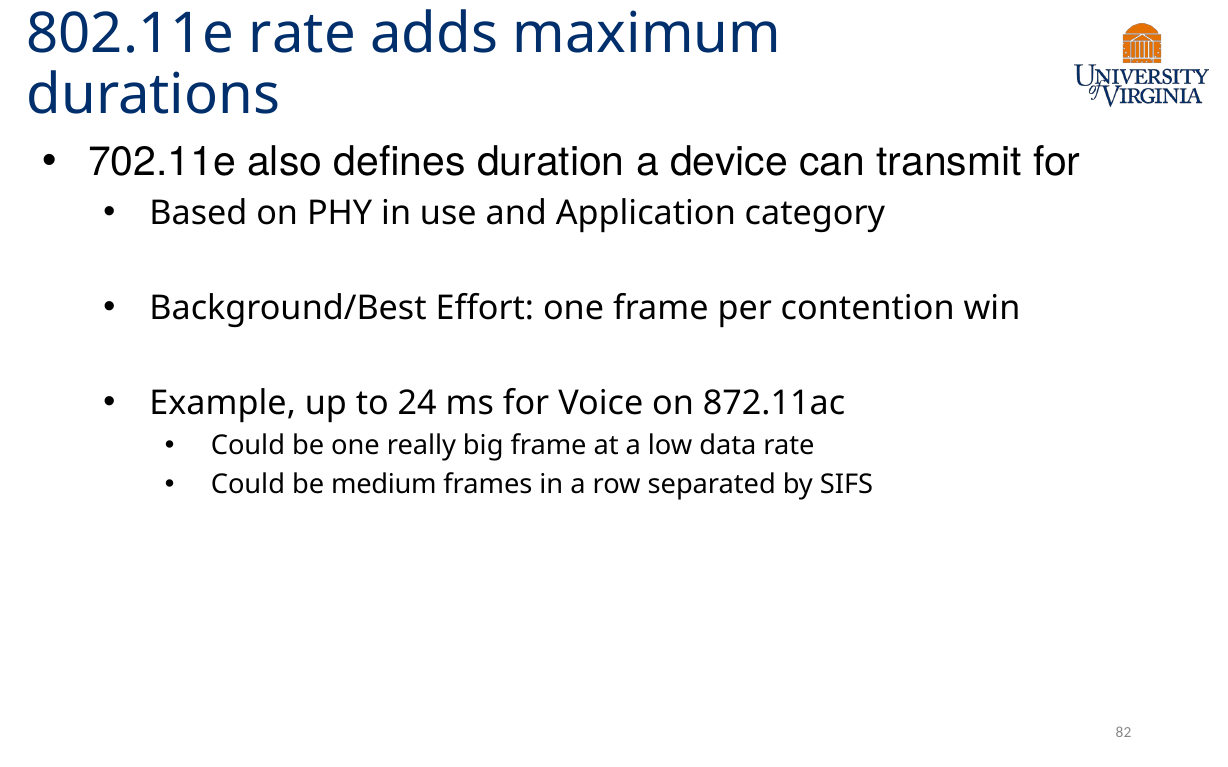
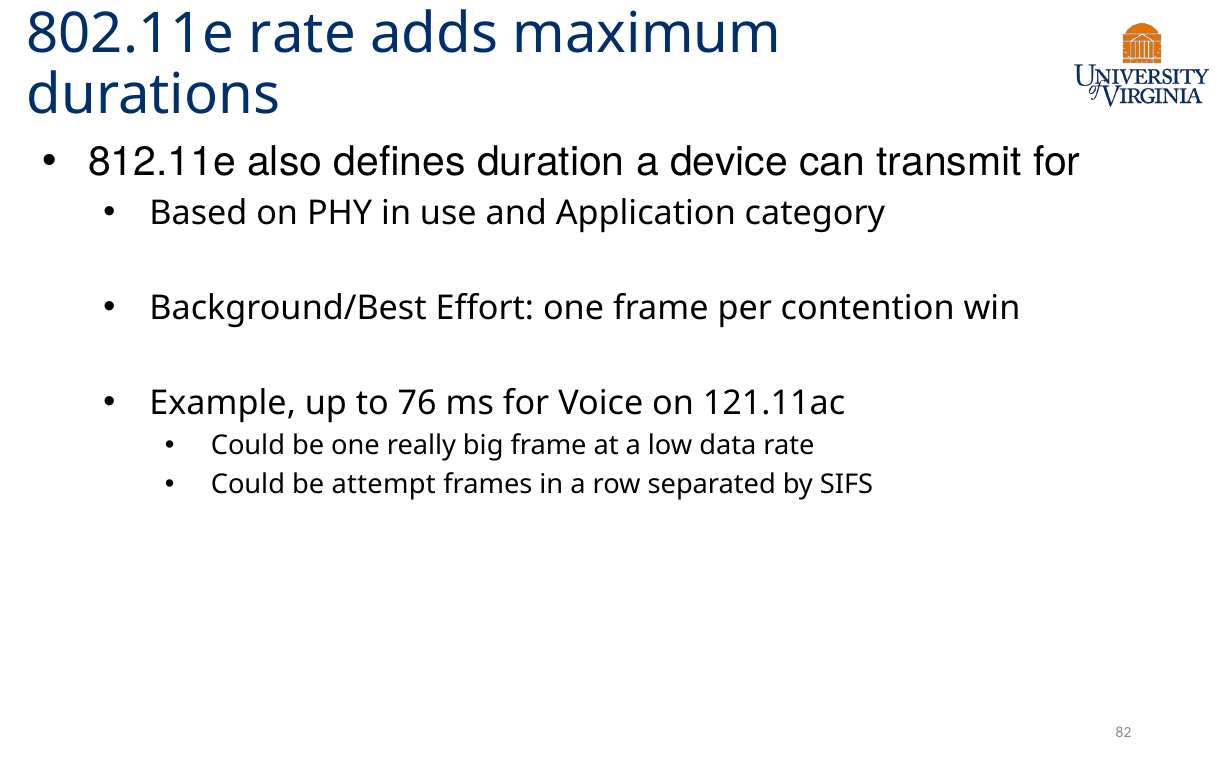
702.11e: 702.11e -> 812.11e (162, 162)
24: 24 -> 76 (417, 403)
872.11ac: 872.11ac -> 121.11ac (774, 403)
medium: medium -> attempt (384, 485)
